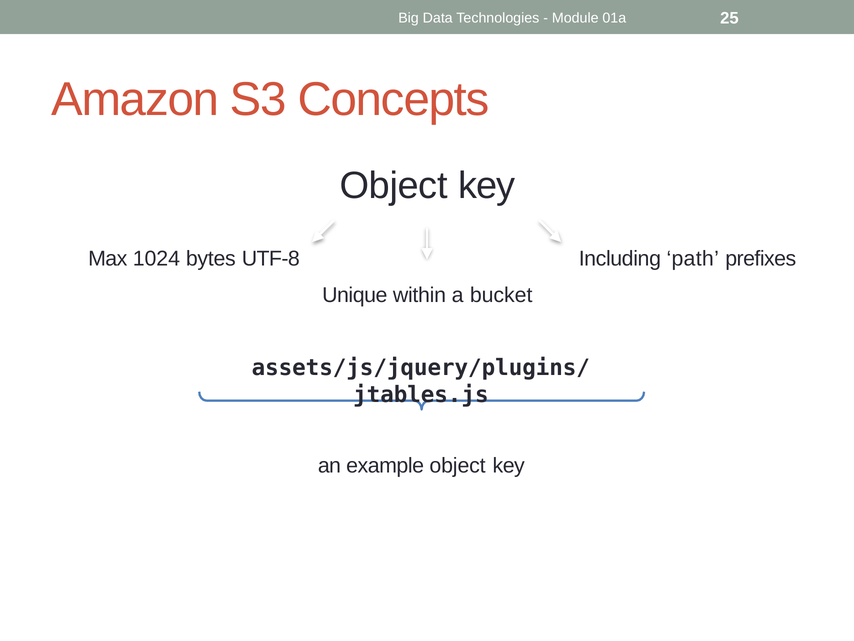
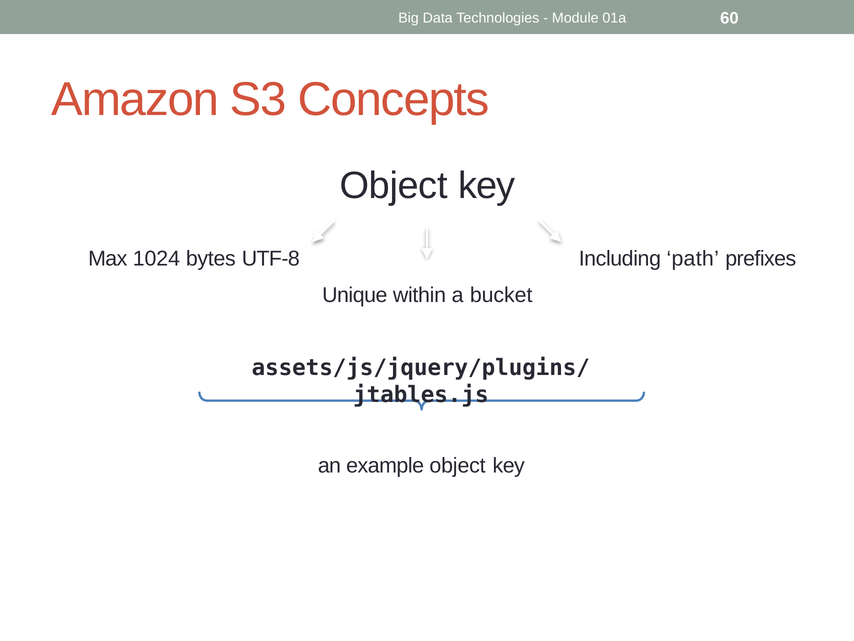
25: 25 -> 60 (729, 18)
